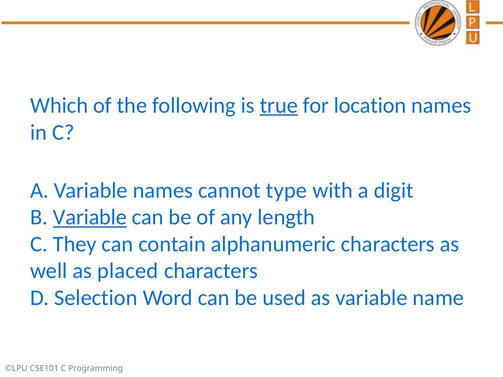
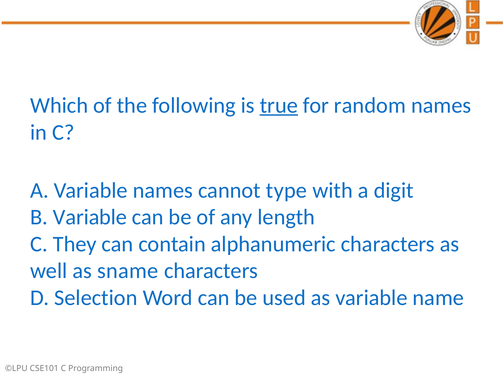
location: location -> random (370, 106)
Variable underline: present -> none (90, 217)
placed: placed -> sname (128, 271)
